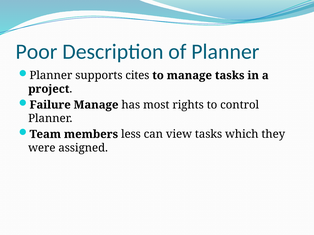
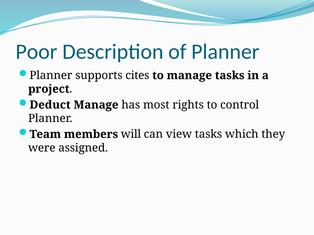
Failure: Failure -> Deduct (50, 105)
less: less -> will (131, 135)
